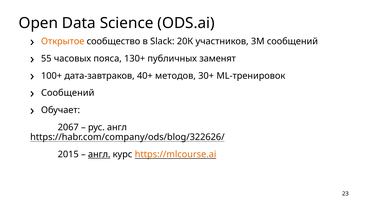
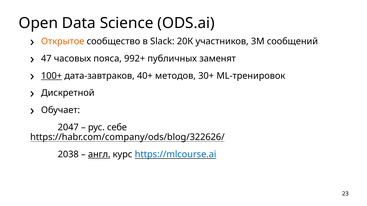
55: 55 -> 47 (46, 59)
130+: 130+ -> 992+ (135, 59)
100+ underline: none -> present (52, 76)
Сообщений: Сообщений -> Дискретной (68, 93)
2067: 2067 -> 2047 (68, 128)
рус англ: англ -> себе (117, 128)
2015: 2015 -> 2038 (68, 155)
https://mlcourse.ai colour: orange -> blue (176, 155)
